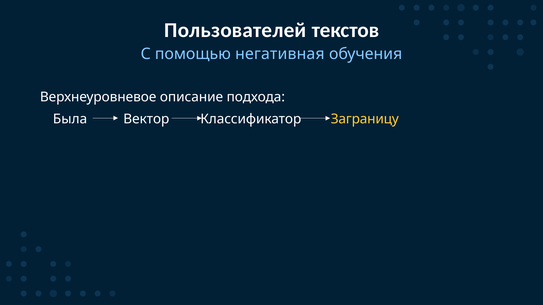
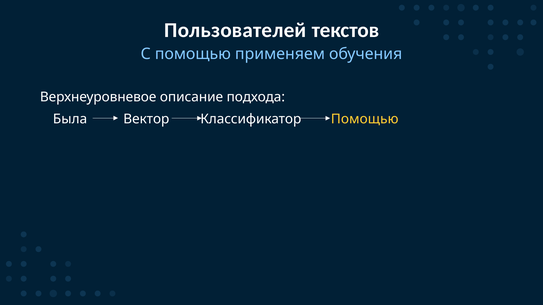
негативная: негативная -> применяем (280, 54)
Классификатор Заграницу: Заграницу -> Помощью (365, 119)
